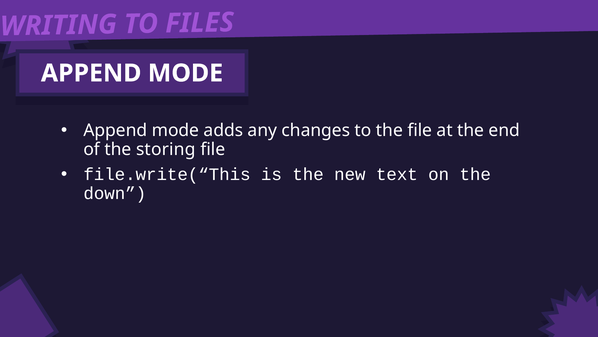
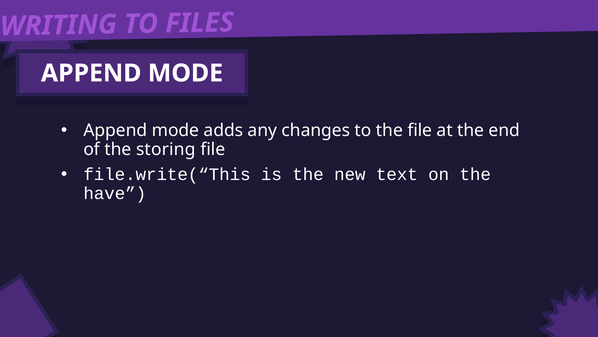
down: down -> have (115, 193)
